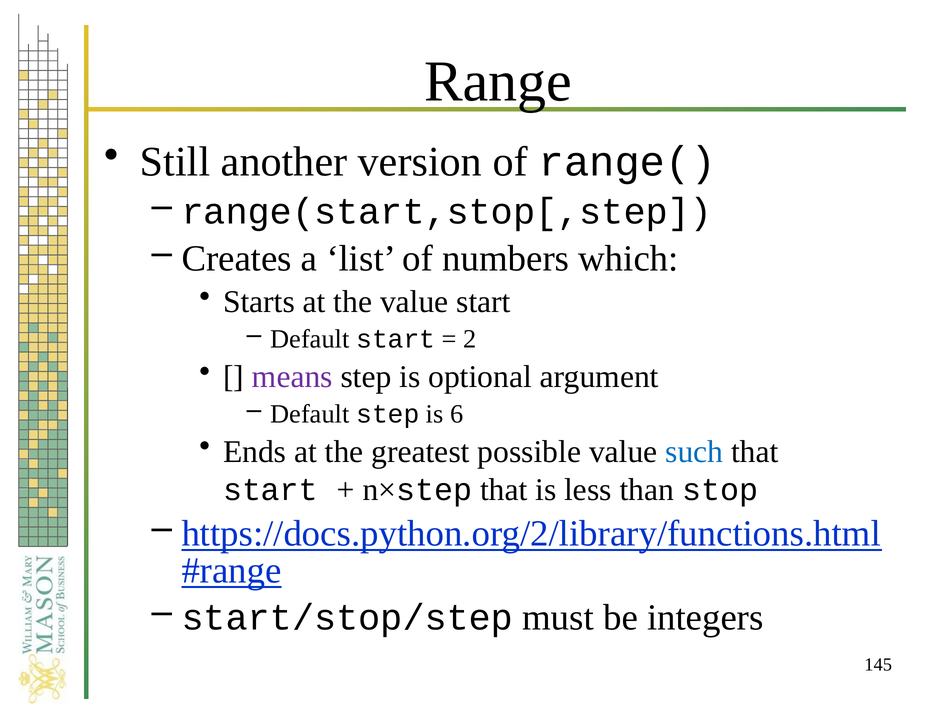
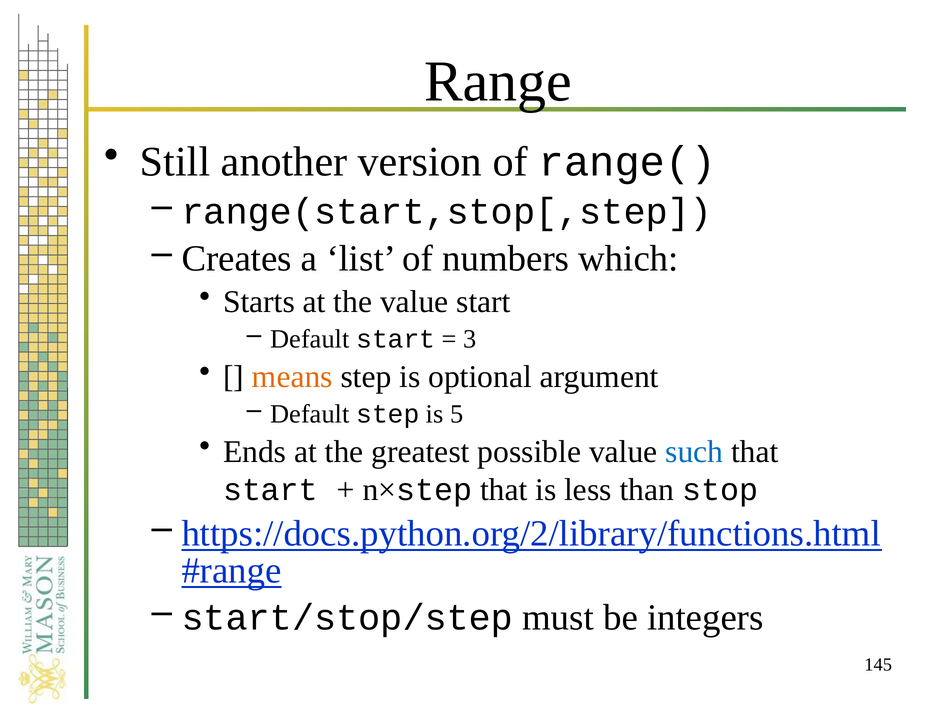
2: 2 -> 3 (470, 339)
means colour: purple -> orange (292, 377)
6: 6 -> 5 (457, 414)
